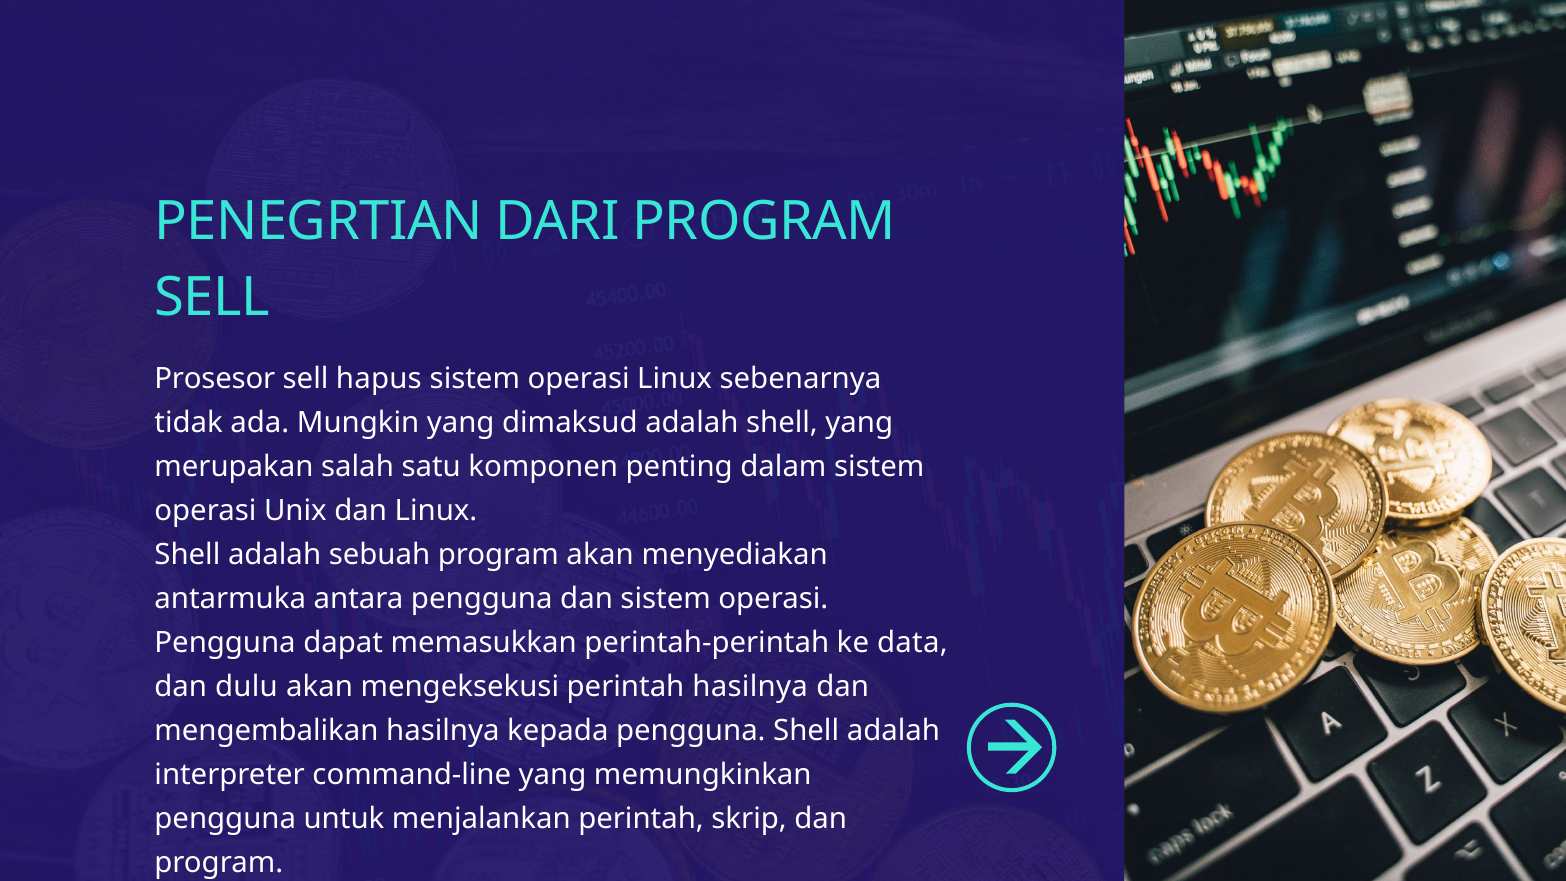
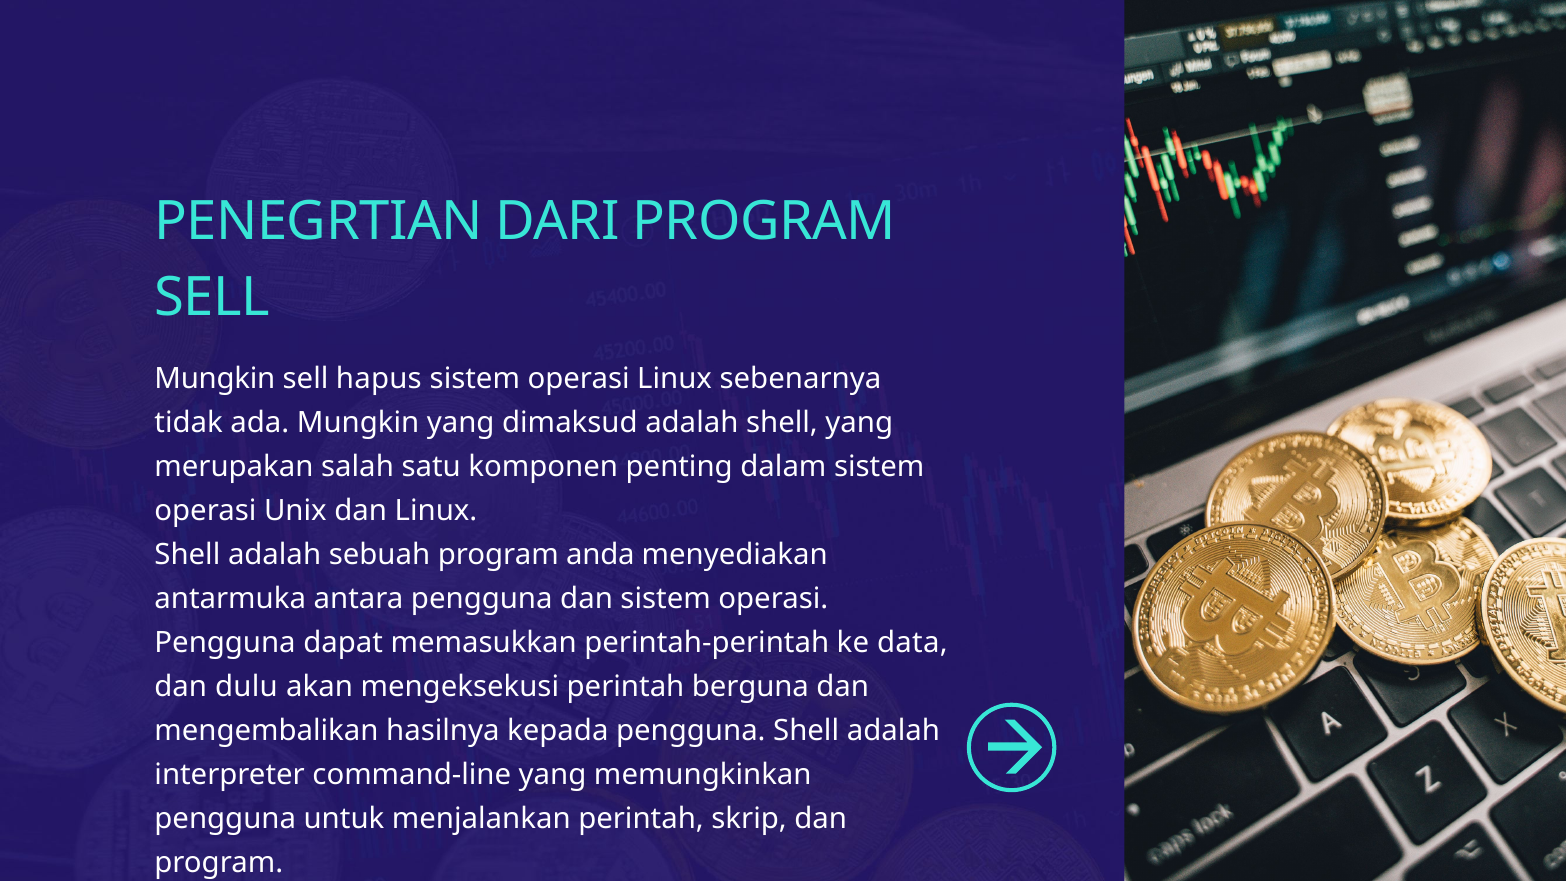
Prosesor: Prosesor -> Mungkin (215, 378)
program akan: akan -> anda (600, 554)
perintah hasilnya: hasilnya -> berguna (750, 686)
